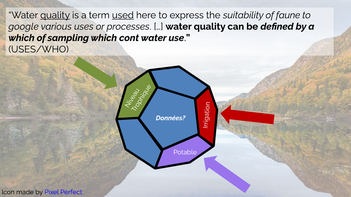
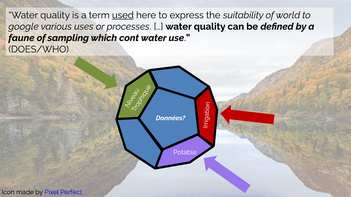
quality underline: present -> none (55, 15)
faune: faune -> world (288, 15)
which: which -> faune (21, 38)
USES/WHO: USES/WHO -> DOES/WHO (39, 49)
